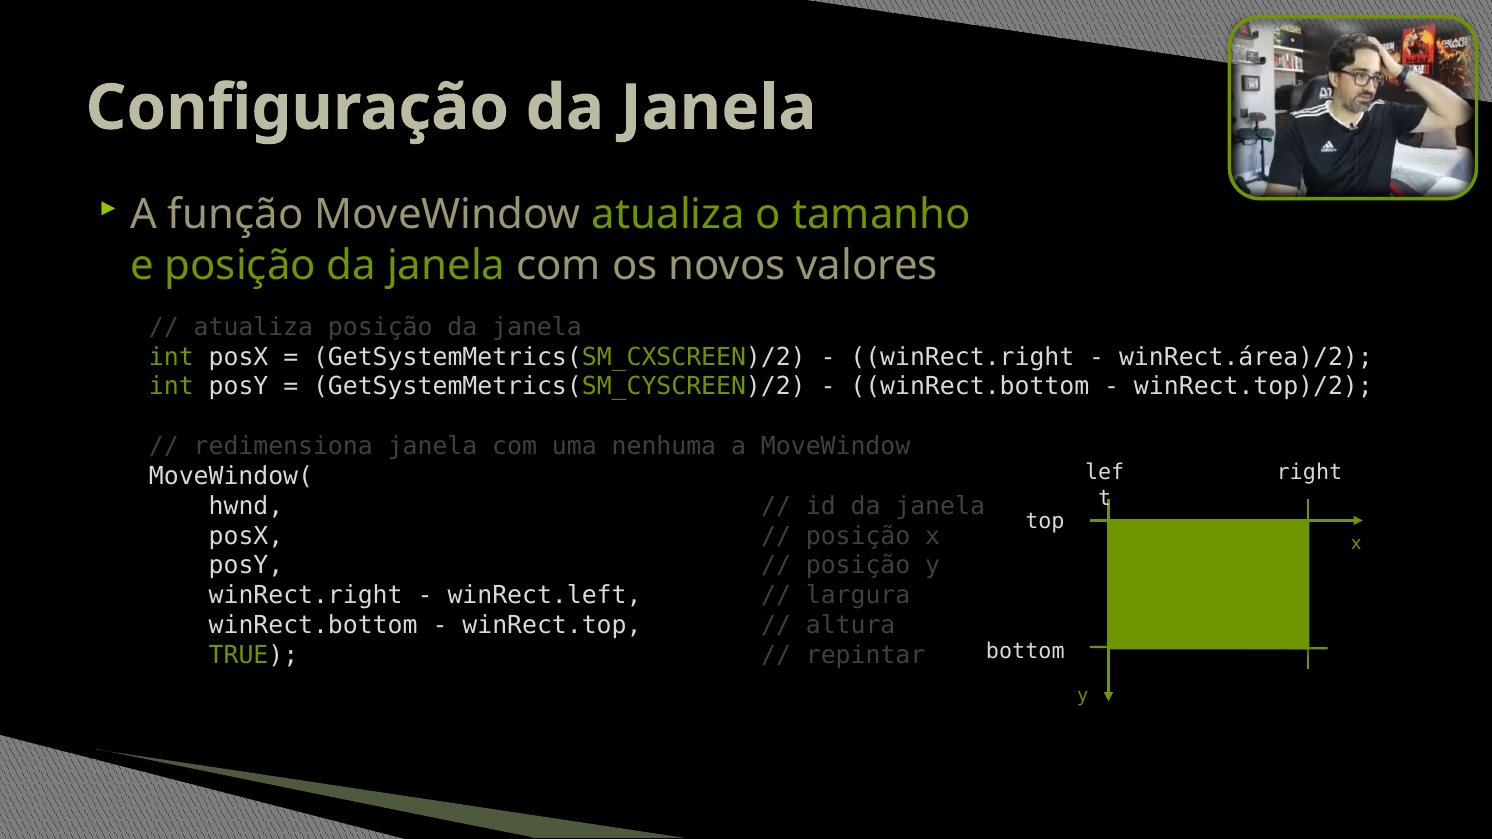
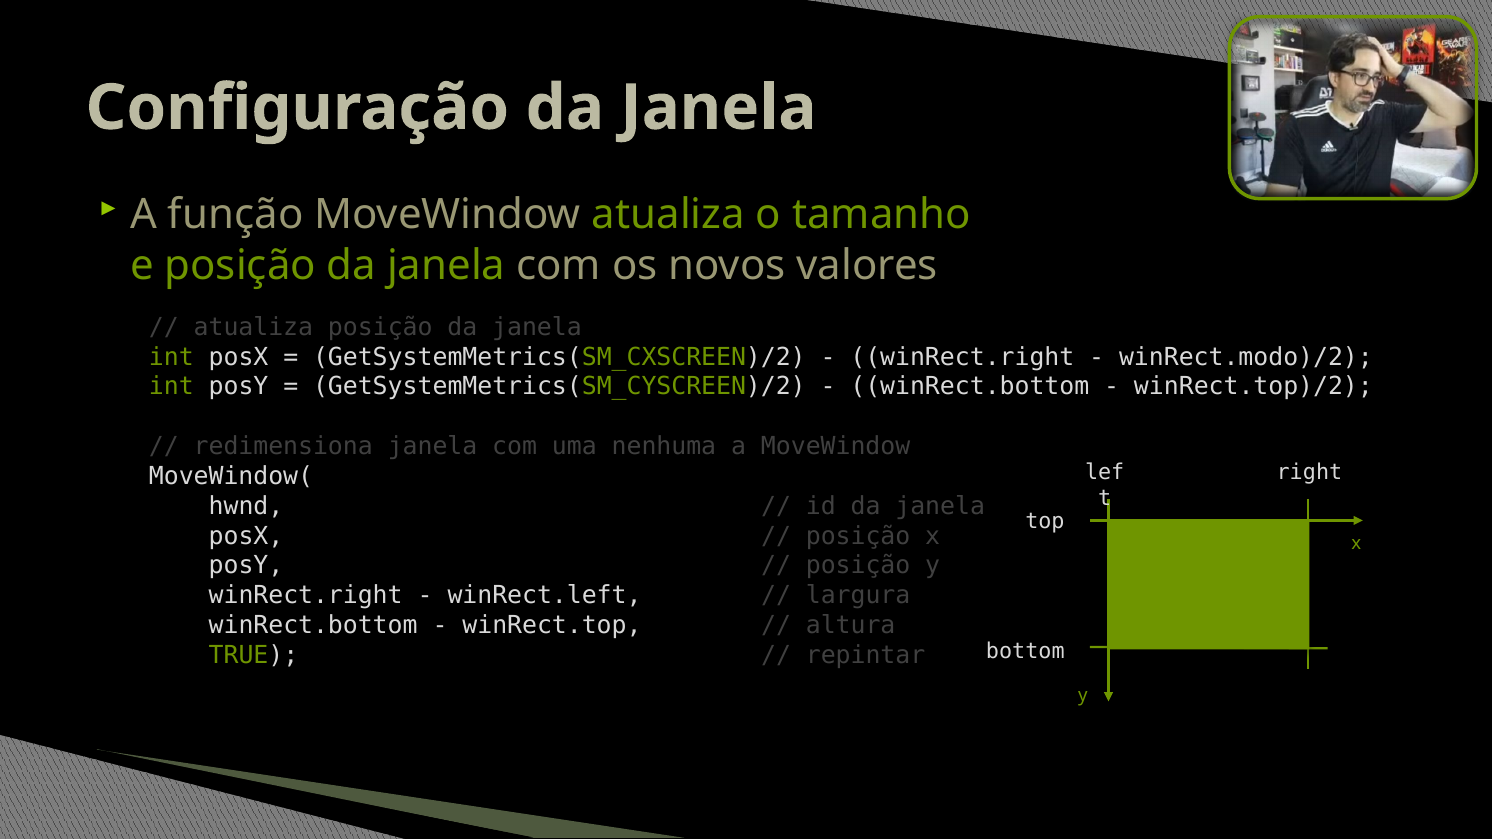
winRect.área)/2: winRect.área)/2 -> winRect.modo)/2 (1246, 357)
